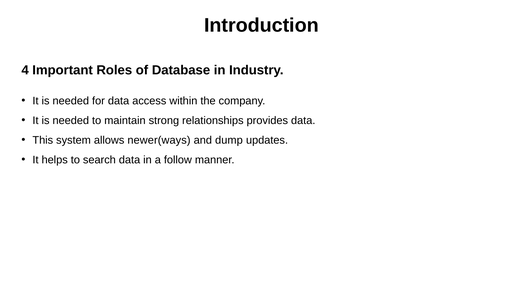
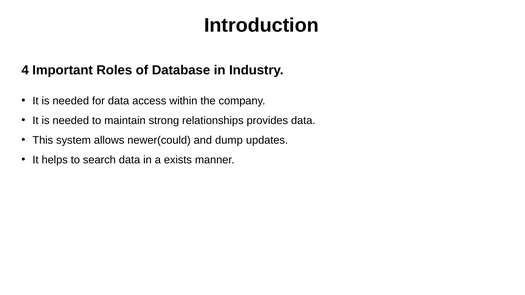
newer(ways: newer(ways -> newer(could (159, 140)
follow: follow -> exists (178, 160)
